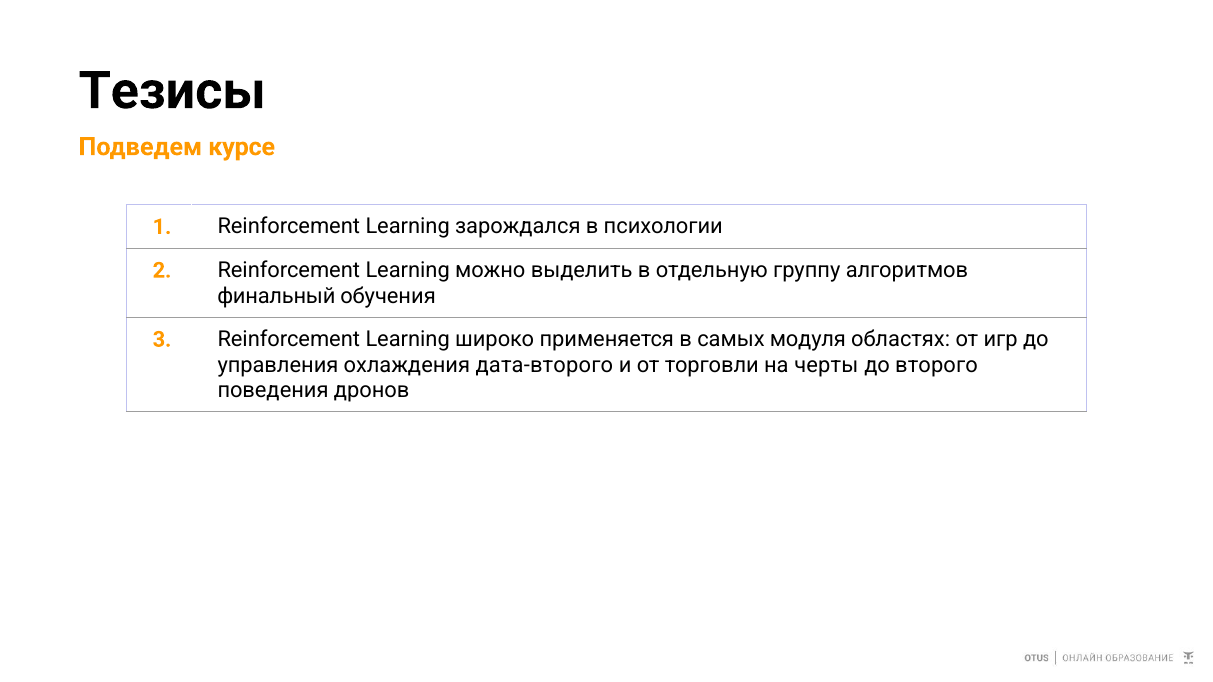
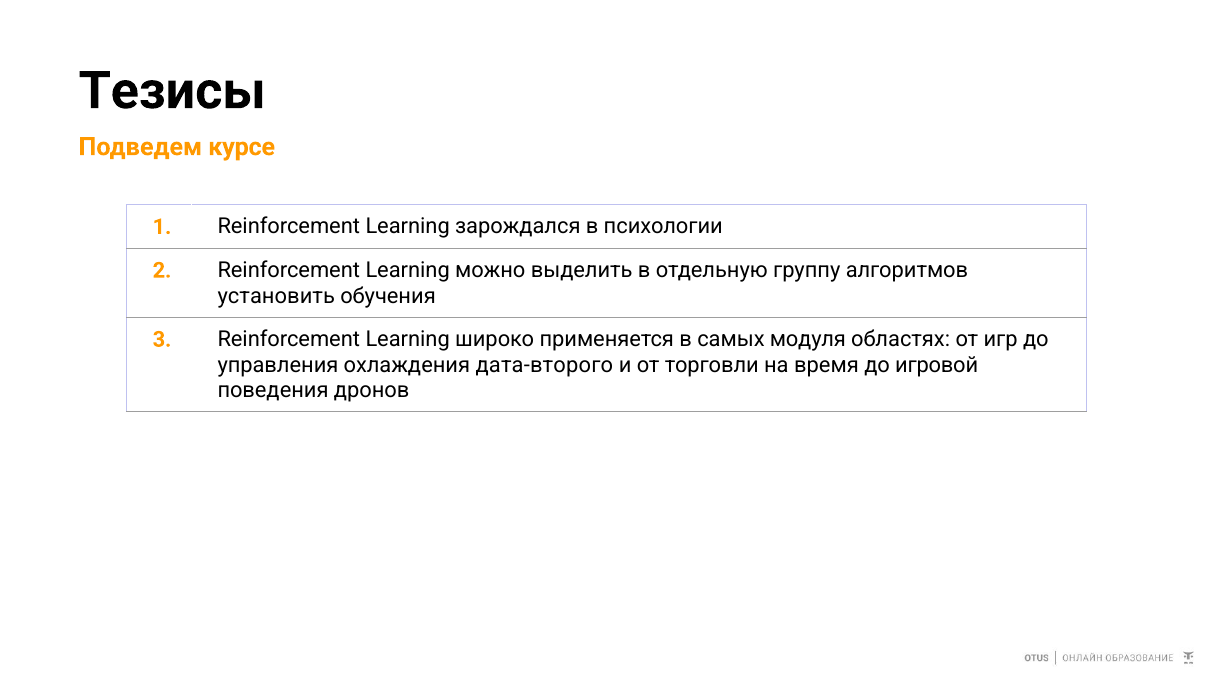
финальный: финальный -> установить (276, 296)
черты: черты -> время (826, 365)
второго: второго -> игровой (937, 365)
